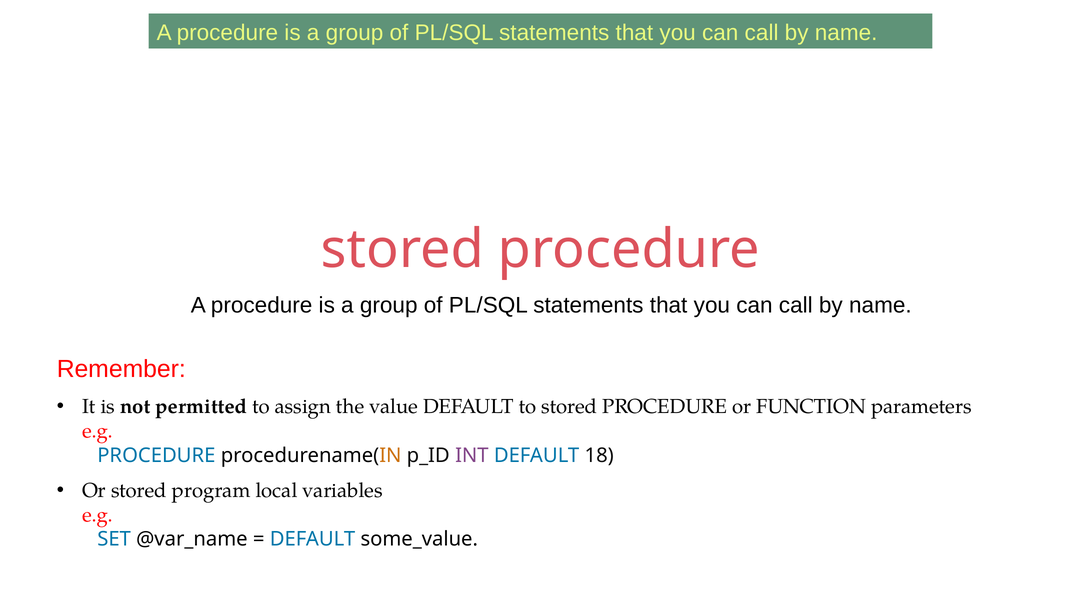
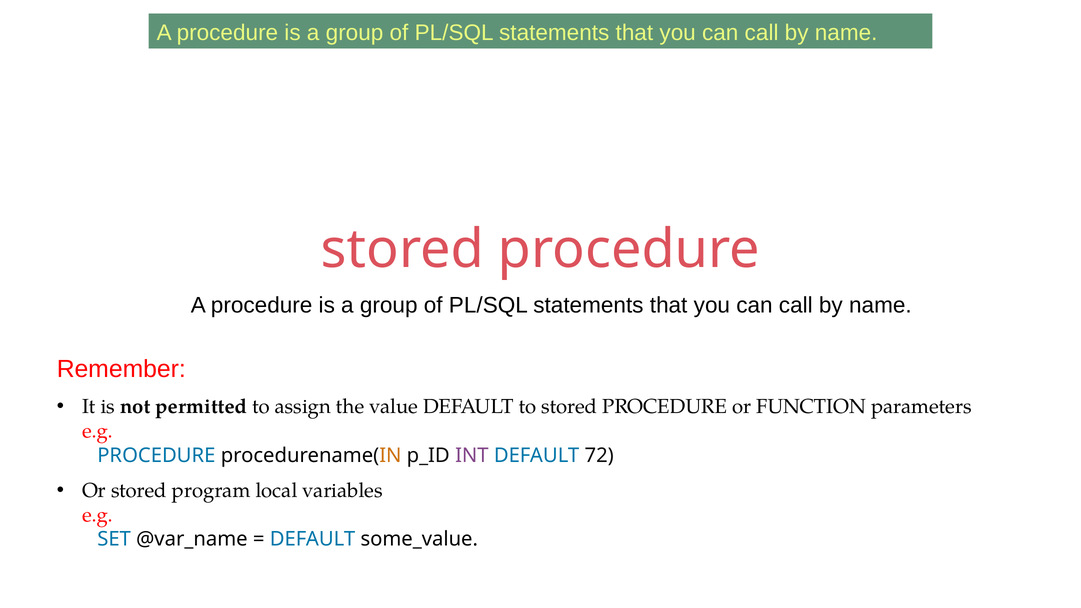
18: 18 -> 72 (599, 455)
